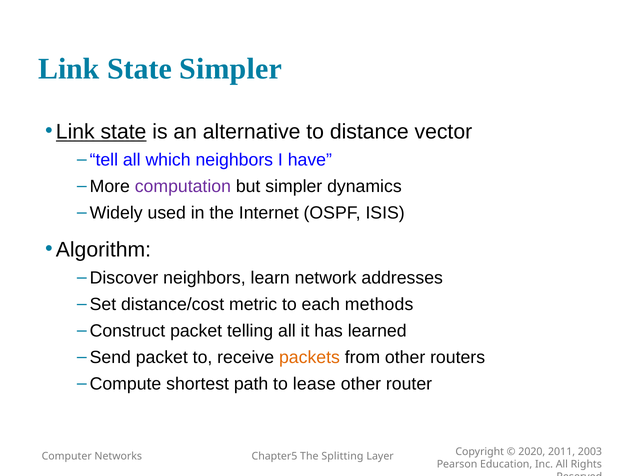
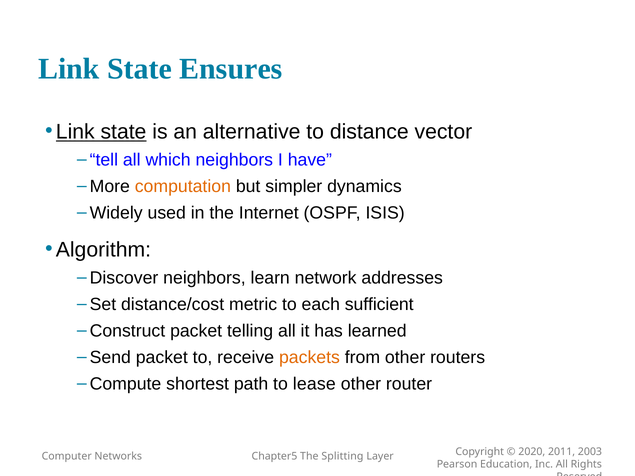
State Simpler: Simpler -> Ensures (231, 69)
computation colour: purple -> orange (183, 186)
methods: methods -> sufficient (379, 305)
